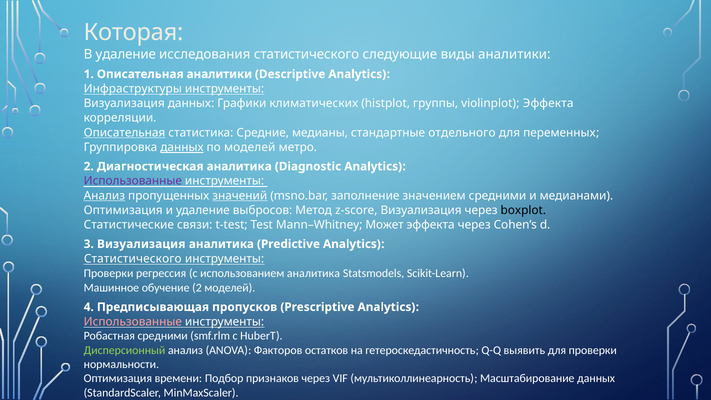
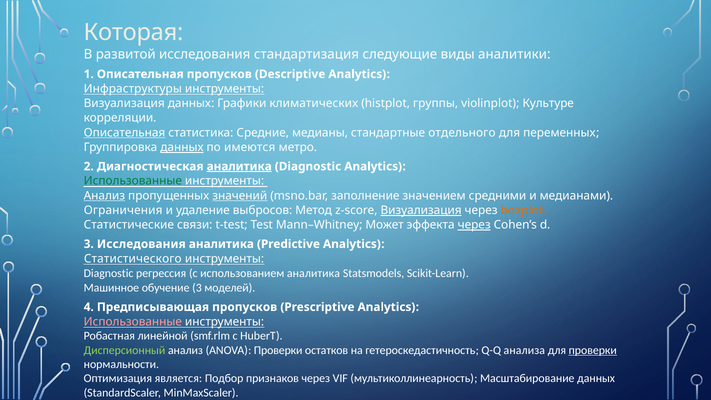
В удаление: удаление -> развитой (126, 54)
исследования статистического: статистического -> стандартизация (306, 54)
Описательная аналитики: аналитики -> пропусков (219, 74)
violinplot Эффекта: Эффекта -> Культуре (548, 103)
по моделей: моделей -> имеются (250, 147)
аналитика underline: none -> present (239, 166)
Использованные colour: purple -> green (133, 181)
Оптимизация: Оптимизация -> Ограничения (123, 210)
Визуализация underline: none -> present (421, 210)
boxplot colour: black -> orange (523, 210)
через underline: none -> present (474, 225)
3 Визуализация: Визуализация -> Исследования (141, 244)
Проверки: Проверки -> Diagnostic (109, 273)
обучение 2: 2 -> 3 (197, 288)
Робастная средними: средними -> линейной (163, 336)
ANOVA Факторов: Факторов -> Проверки (278, 350)
выявить: выявить -> анализа (524, 350)
проверки underline: none -> present (593, 350)
времени: времени -> является (178, 378)
